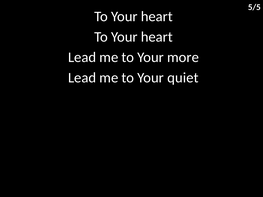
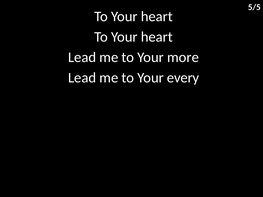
quiet: quiet -> every (183, 78)
